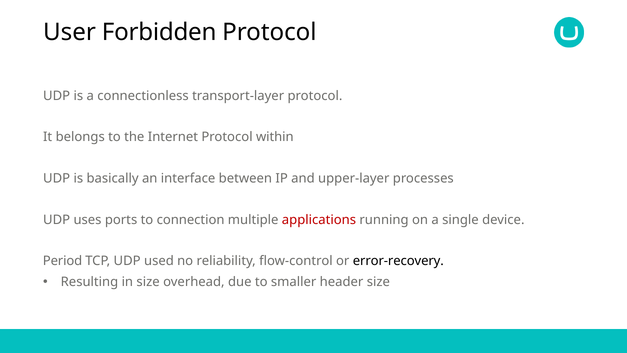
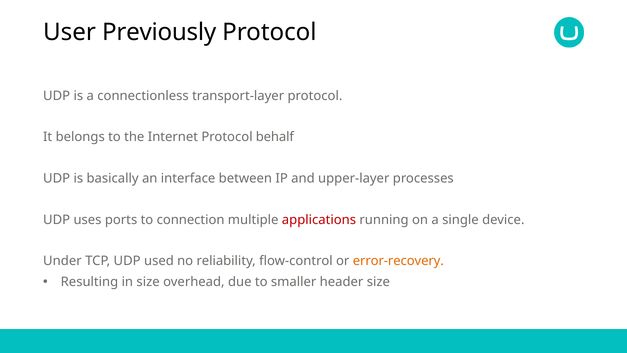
Forbidden: Forbidden -> Previously (159, 32)
within: within -> behalf (275, 137)
Period: Period -> Under (62, 261)
error-recovery colour: black -> orange (398, 261)
